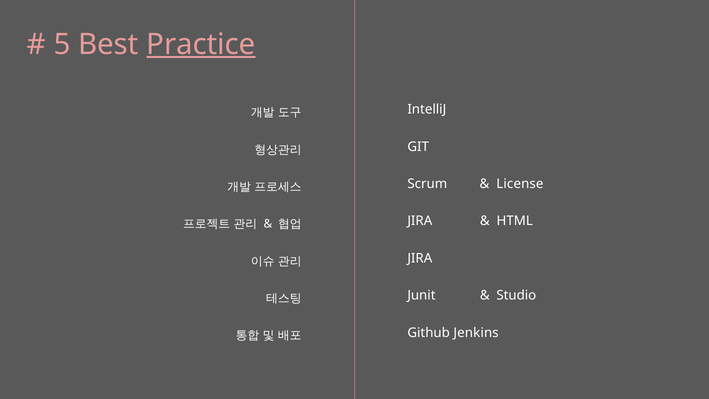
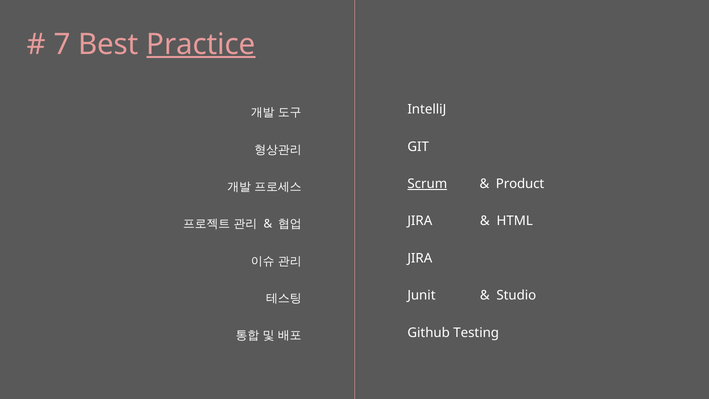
5: 5 -> 7 (62, 44)
License: License -> Product (520, 184)
Scrum underline: none -> present (427, 184)
Jenkins: Jenkins -> Testing (476, 333)
